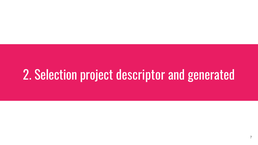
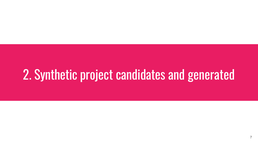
Selection: Selection -> Synthetic (56, 76)
descriptor: descriptor -> candidates (141, 76)
